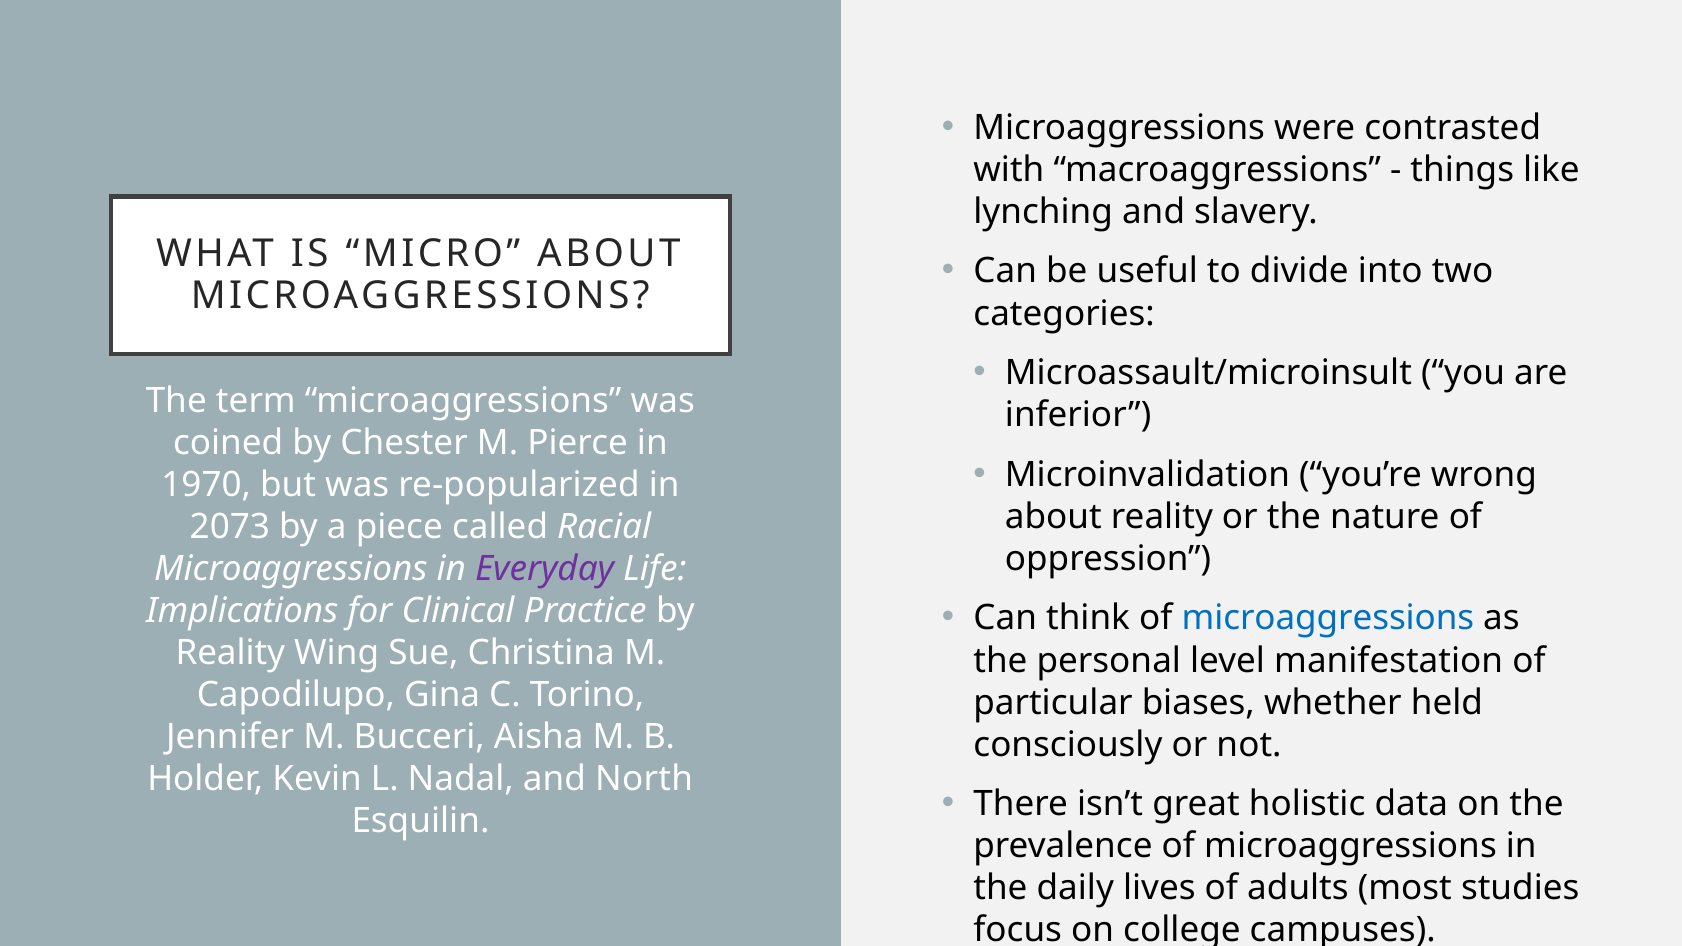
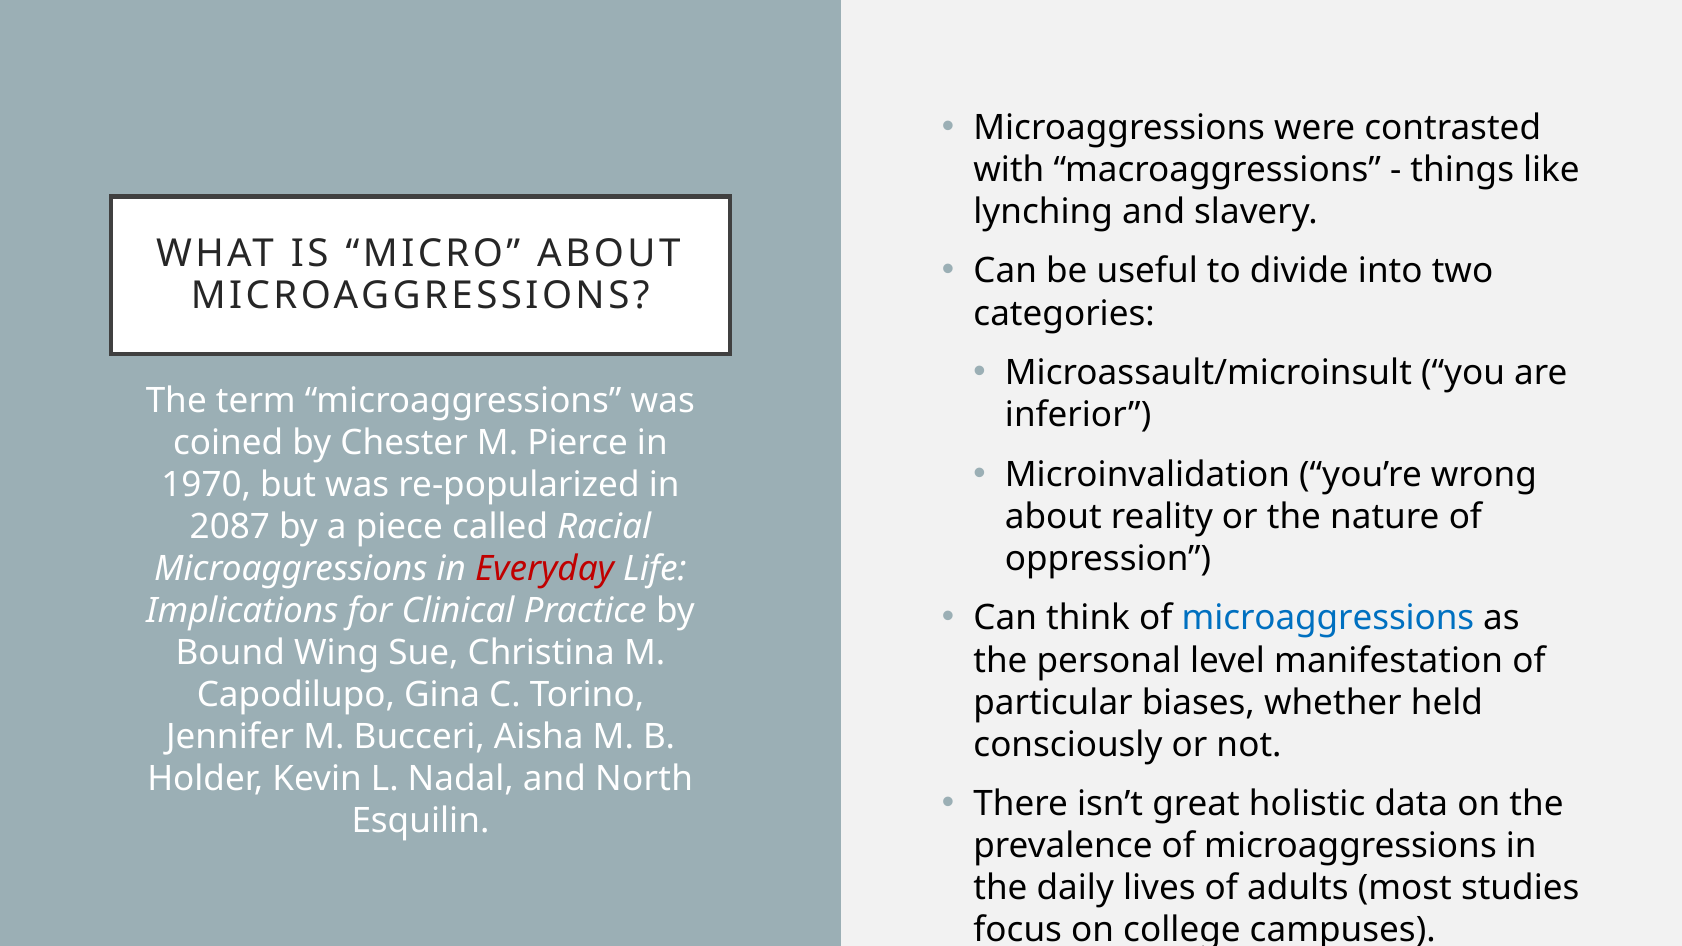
2073: 2073 -> 2087 (230, 527)
Everyday colour: purple -> red (545, 569)
Reality: Reality -> Bound (230, 653)
